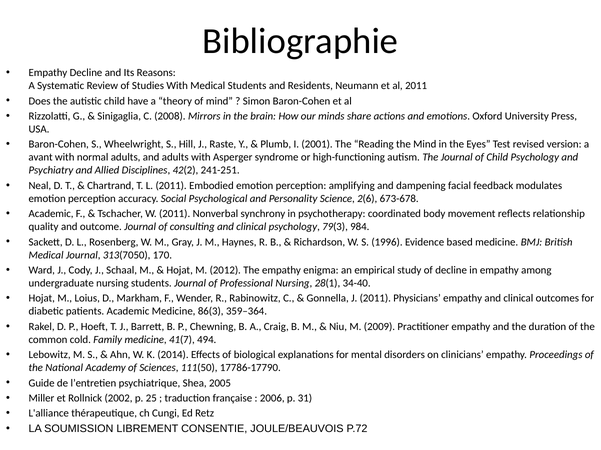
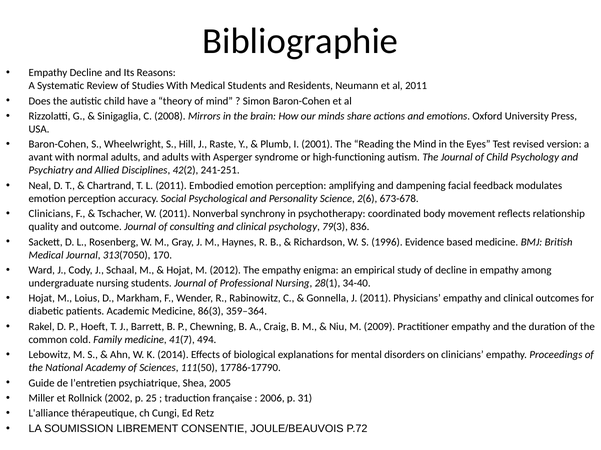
Academic: Academic -> Clinicians (51, 214)
984: 984 -> 836 (360, 227)
